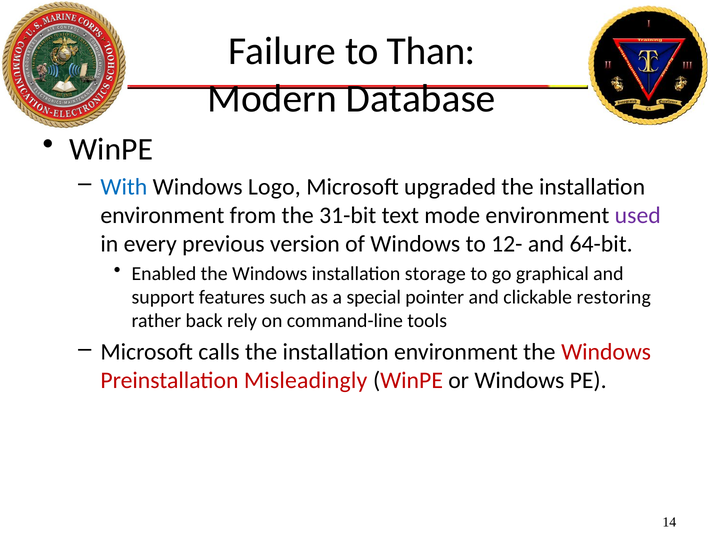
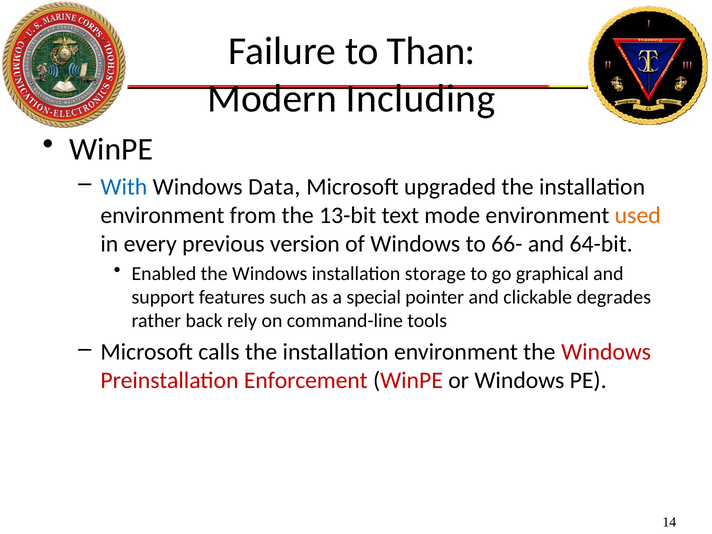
Database: Database -> Including (421, 99)
Logo: Logo -> Data (274, 187)
31-bit: 31-bit -> 13-bit (348, 215)
used colour: purple -> orange (638, 215)
12-: 12- -> 66- (507, 244)
restoring: restoring -> degrades (614, 297)
Misleadingly: Misleadingly -> Enforcement (306, 381)
